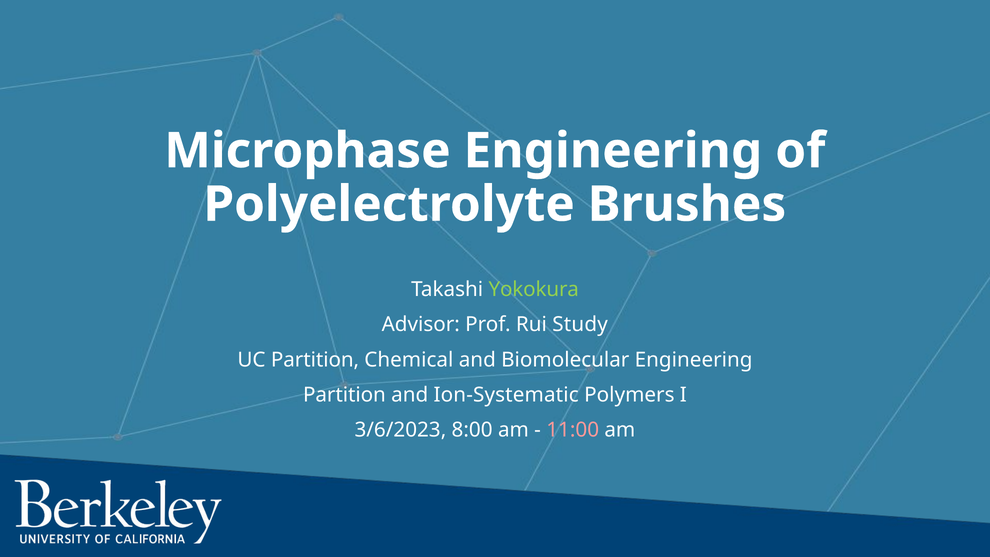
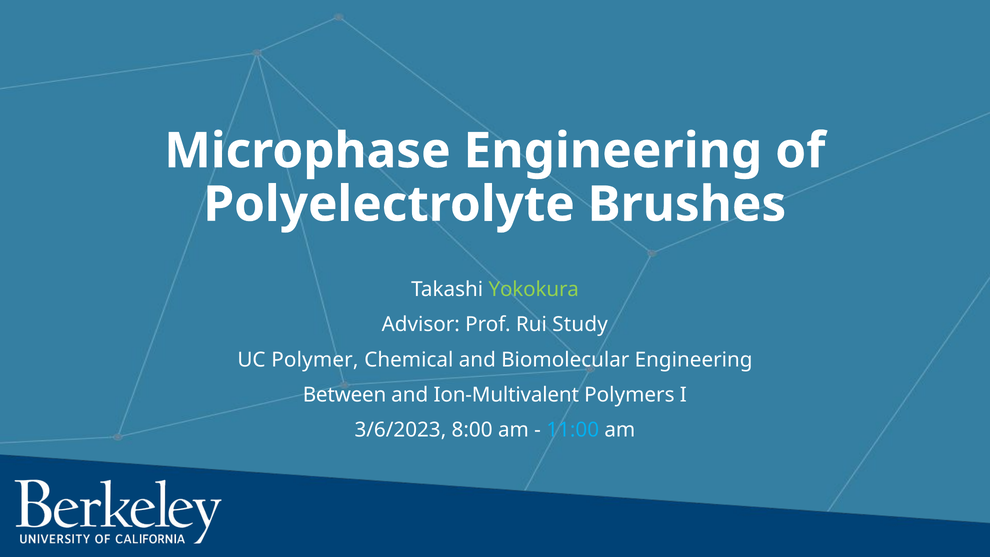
UC Partition: Partition -> Polymer (315, 360)
Partition: Partition -> Between (345, 395)
Ion-Systematic: Ion-Systematic -> Ion-Multivalent (506, 395)
11:00 colour: pink -> light blue (573, 430)
